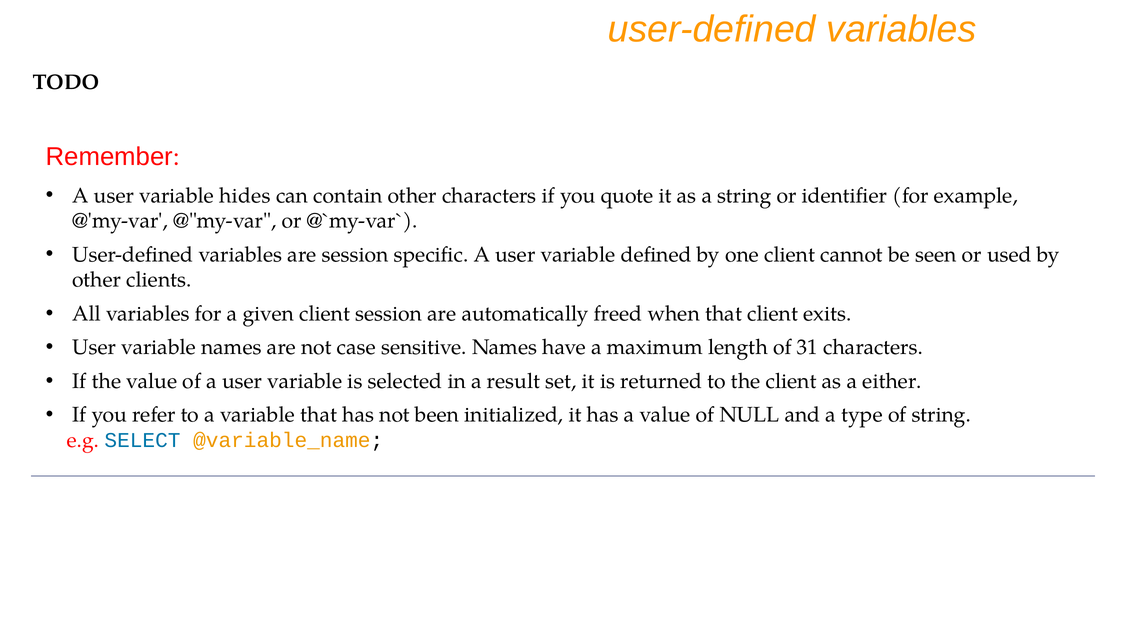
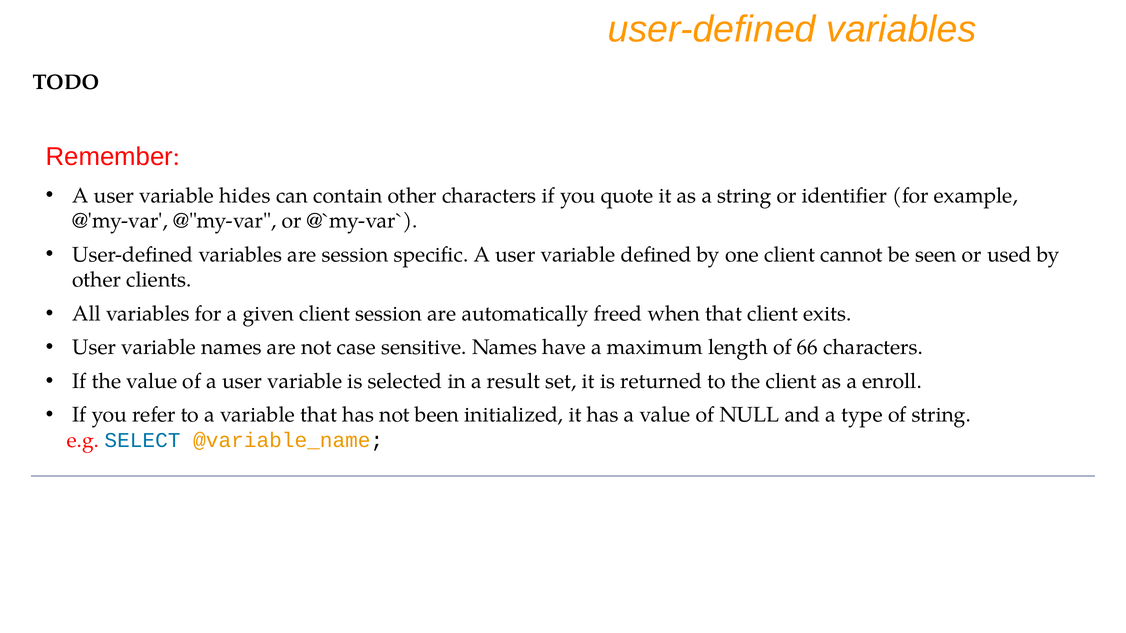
31: 31 -> 66 (807, 348)
either: either -> enroll (892, 381)
